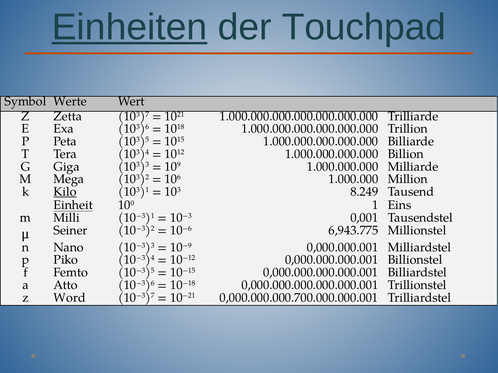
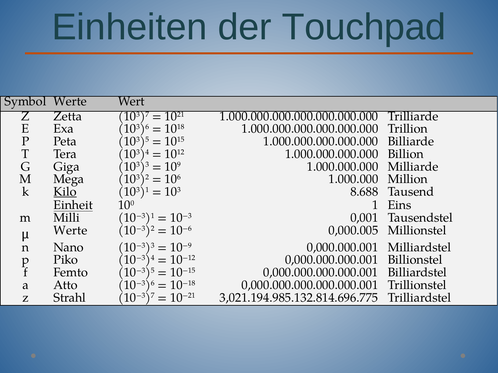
Einheiten underline: present -> none (130, 27)
8.249: 8.249 -> 8.688 (364, 192)
μ Seiner: Seiner -> Werte (70, 231)
6,943.775: 6,943.775 -> 0,000.005 (353, 231)
Word: Word -> Strahl (70, 298)
0,000.000.000.700.000.000.001: 0,000.000.000.700.000.000.001 -> 3,021.194.985.132.814.696.775 (299, 298)
